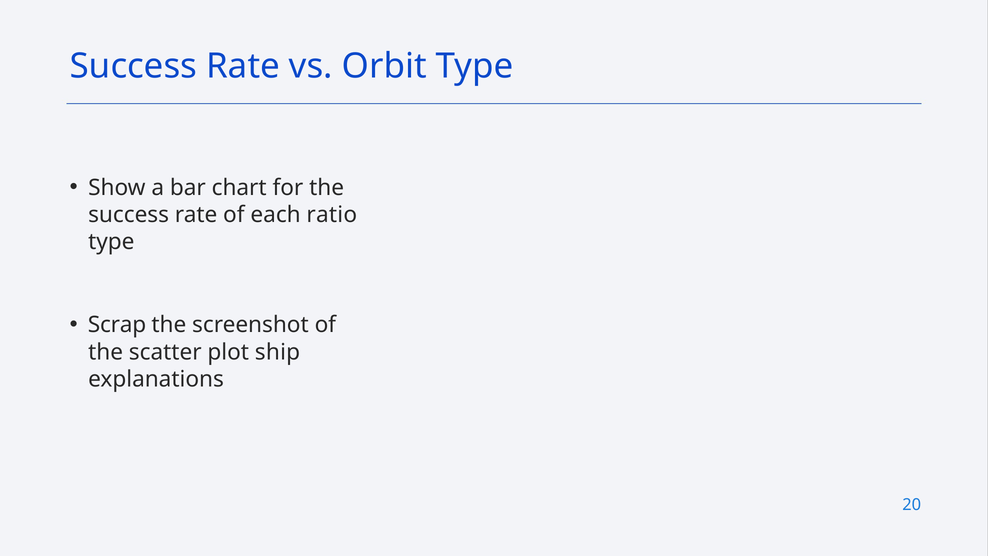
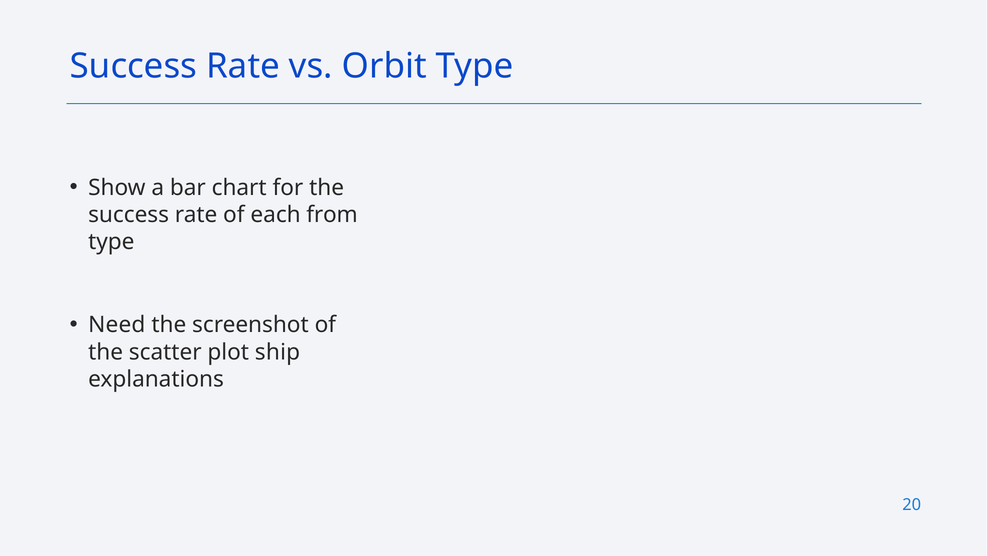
ratio: ratio -> from (332, 215)
Scrap: Scrap -> Need (117, 325)
